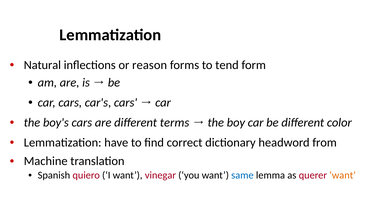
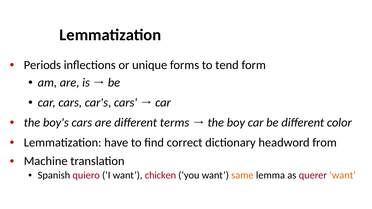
Natural: Natural -> Periods (42, 65)
reason: reason -> unique (150, 65)
vinegar: vinegar -> chicken (160, 175)
same colour: blue -> orange (242, 175)
